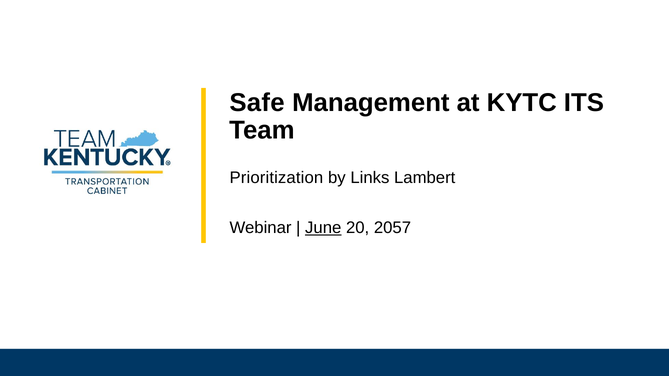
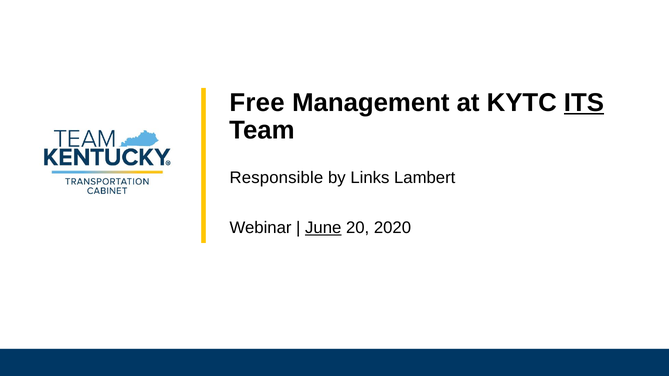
Safe: Safe -> Free (257, 103)
ITS underline: none -> present (584, 103)
Prioritization: Prioritization -> Responsible (276, 178)
2057: 2057 -> 2020 (393, 228)
